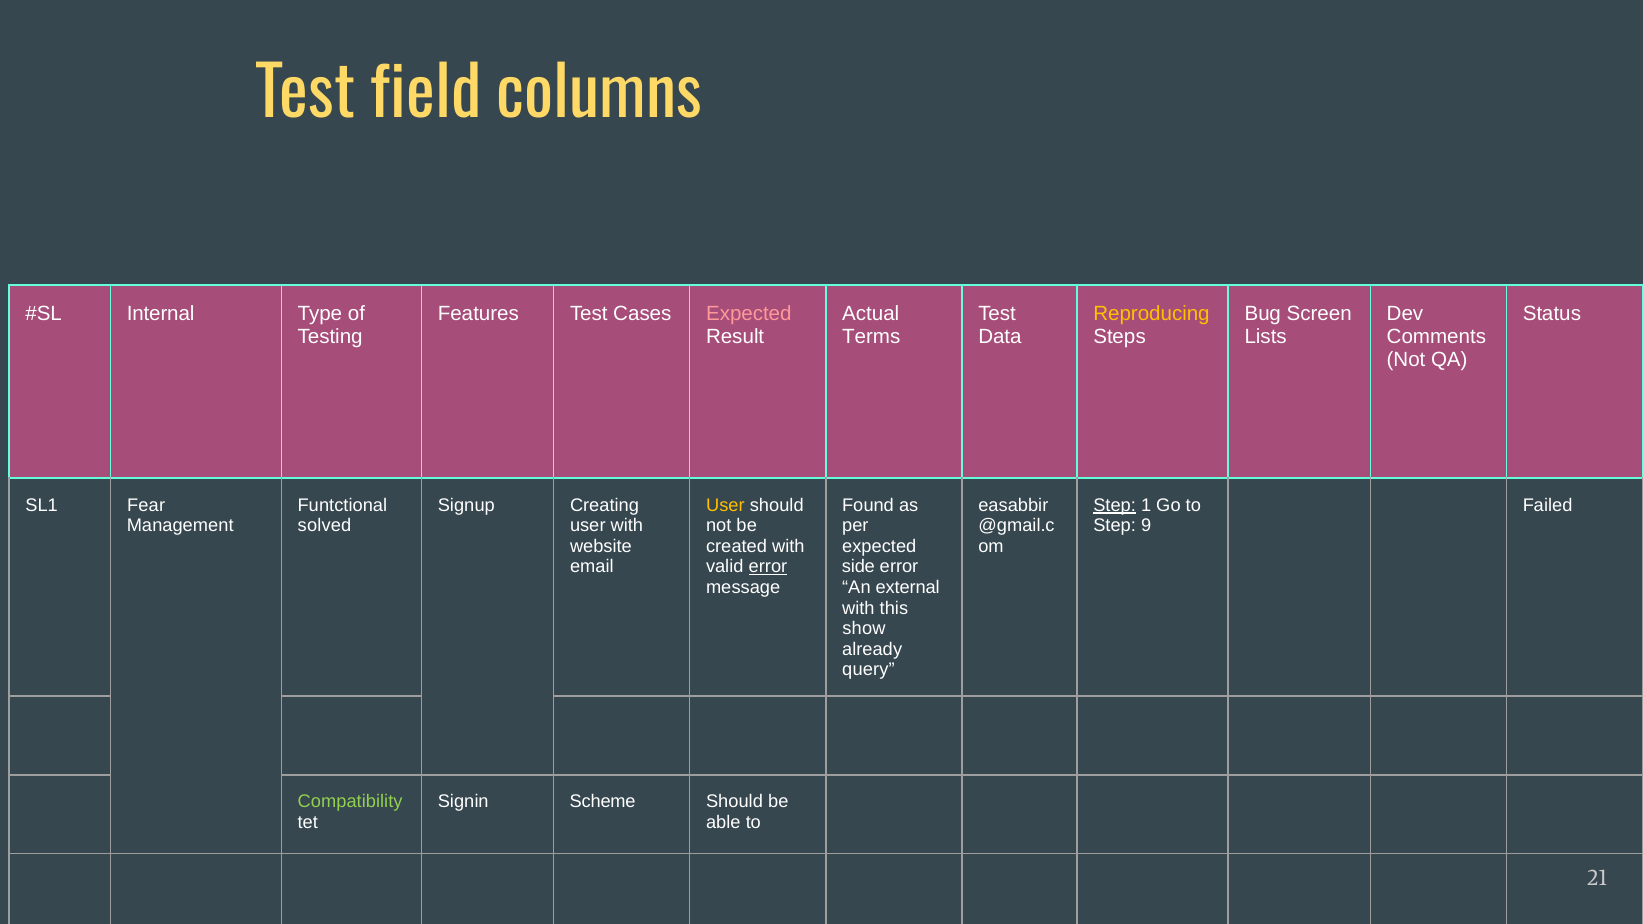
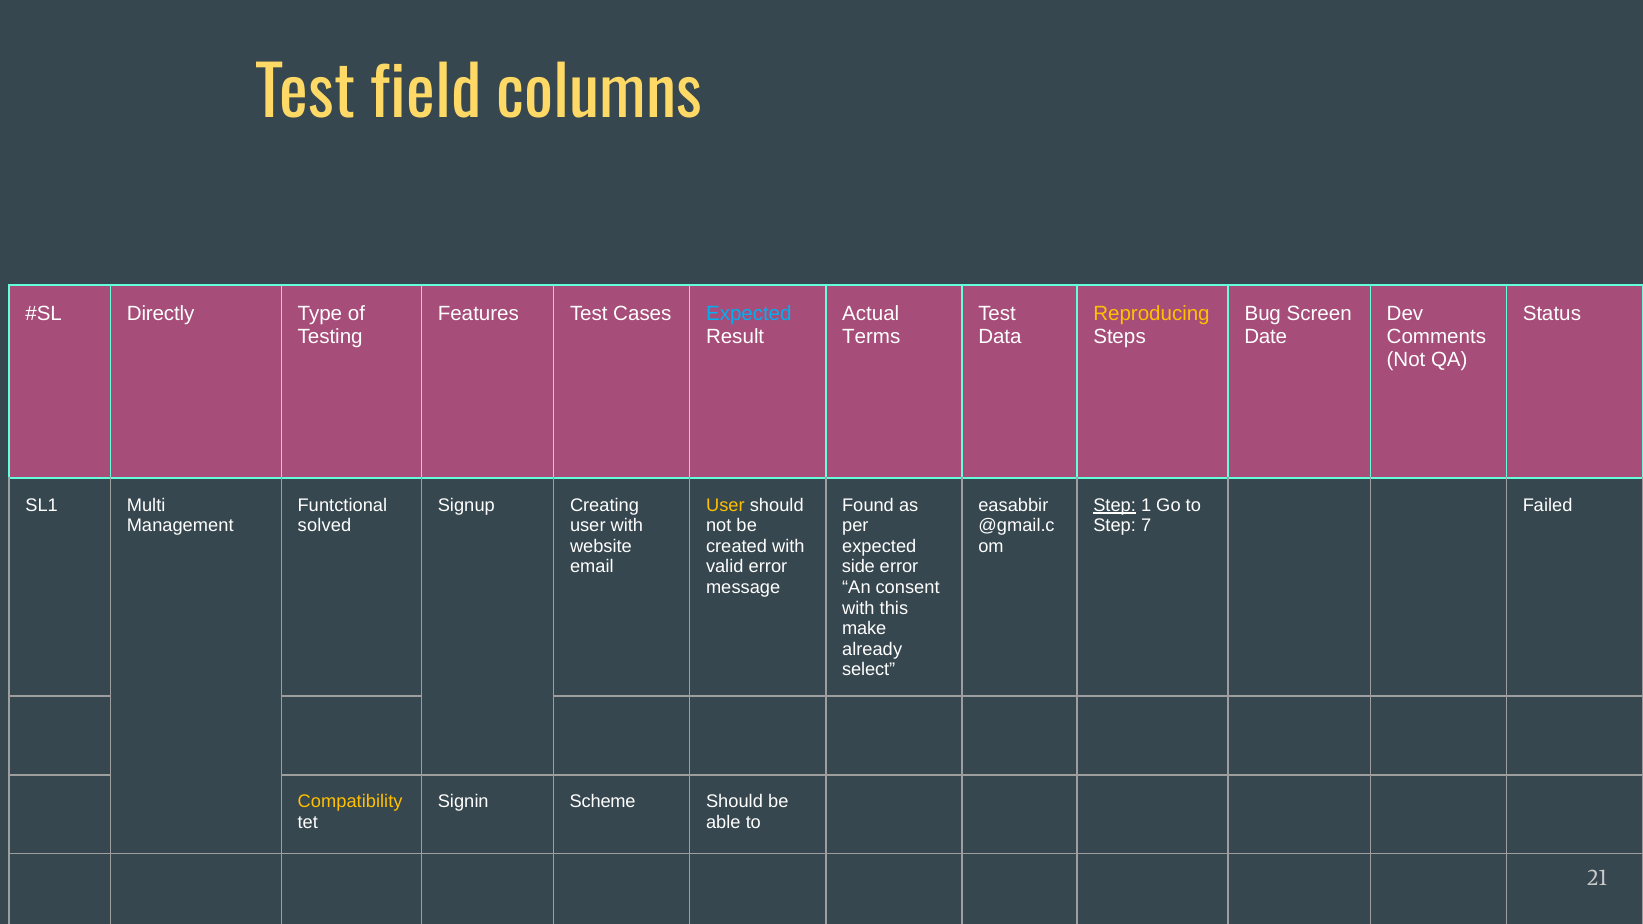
Internal: Internal -> Directly (161, 313)
Expected colour: pink -> light blue (749, 313)
Lists: Lists -> Date (1266, 336)
Fear: Fear -> Multi (146, 505)
9: 9 -> 7 (1146, 526)
error underline: present -> none (768, 567)
external: external -> consent (908, 588)
show: show -> make (864, 629)
query: query -> select (869, 670)
Compatibility colour: light green -> yellow (350, 802)
